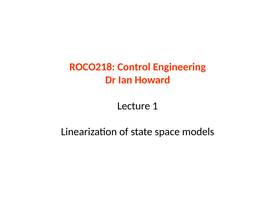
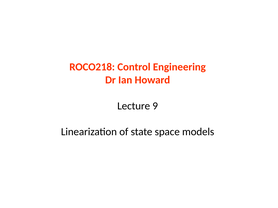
1: 1 -> 9 (155, 106)
